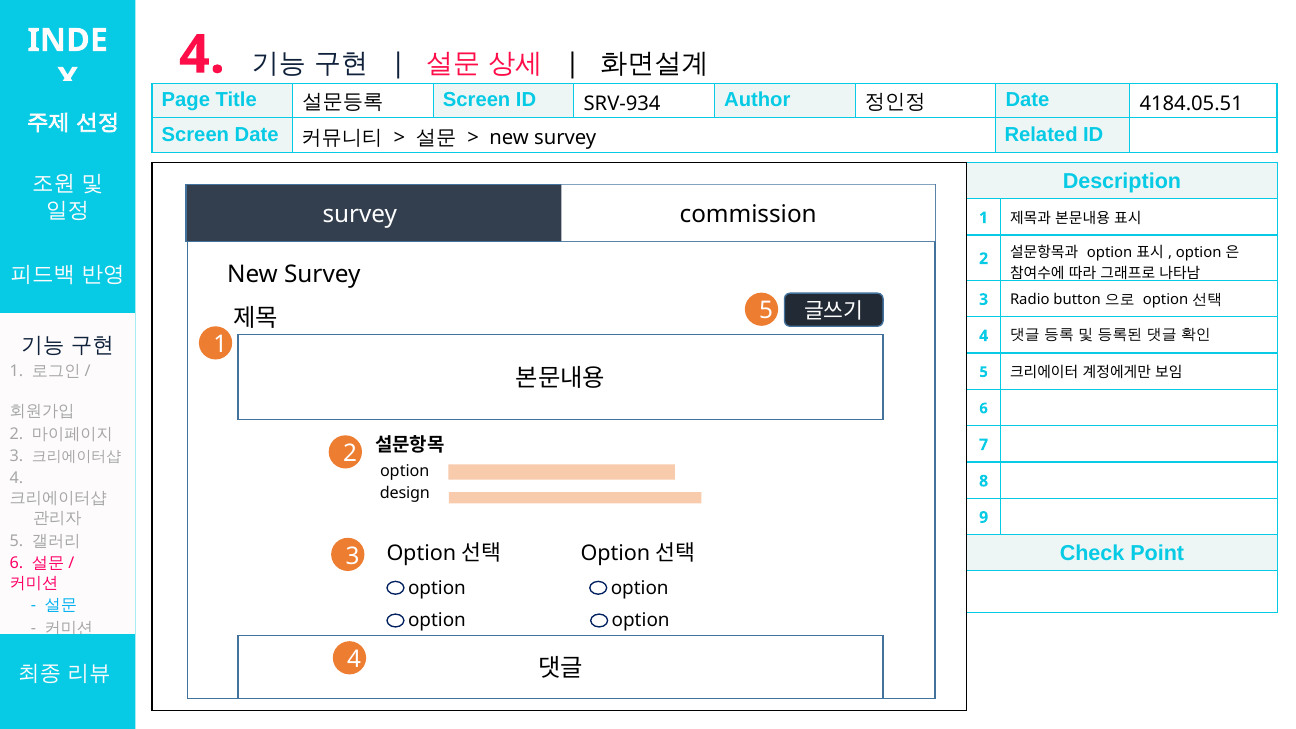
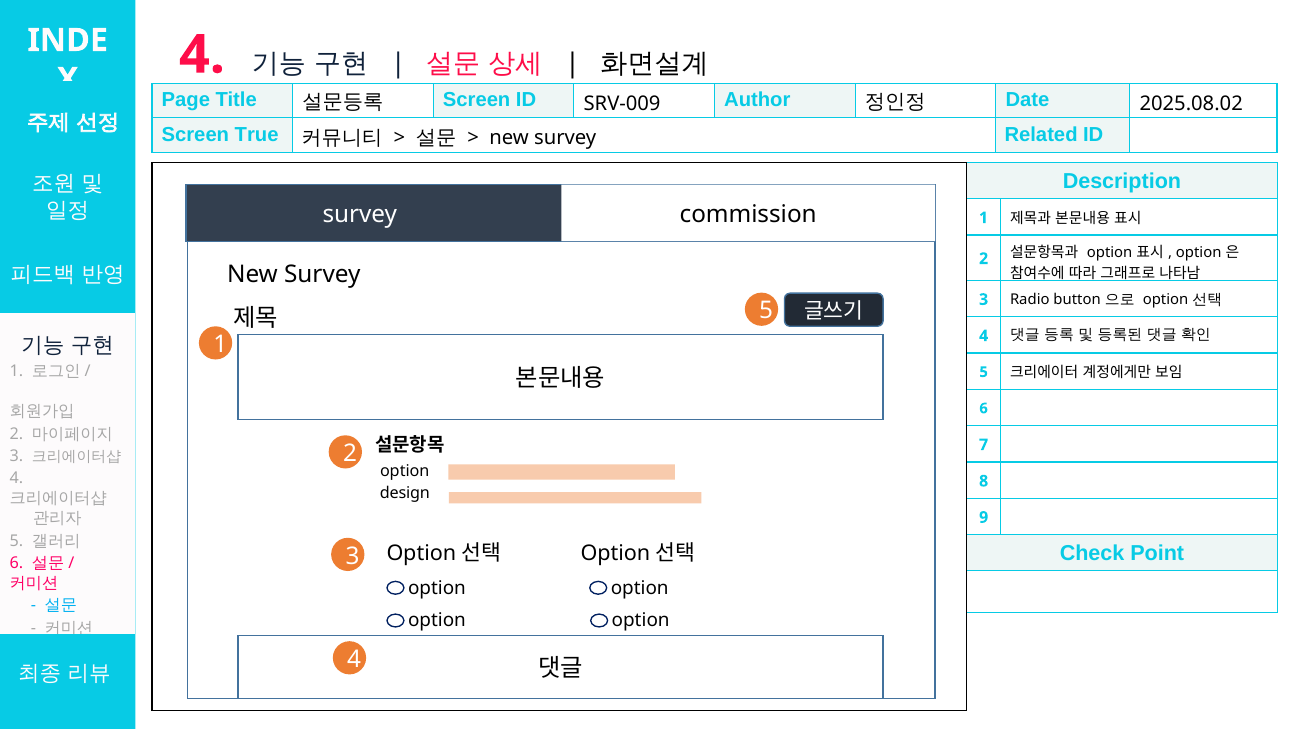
SRV-934: SRV-934 -> SRV-009 (622, 104)
4184.05.51: 4184.05.51 -> 2025.08.02 (1191, 104)
Screen Date: Date -> True (257, 134)
